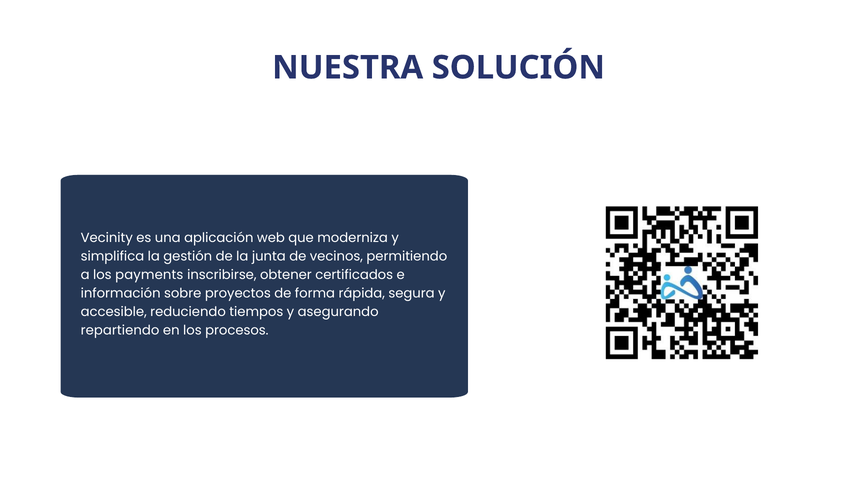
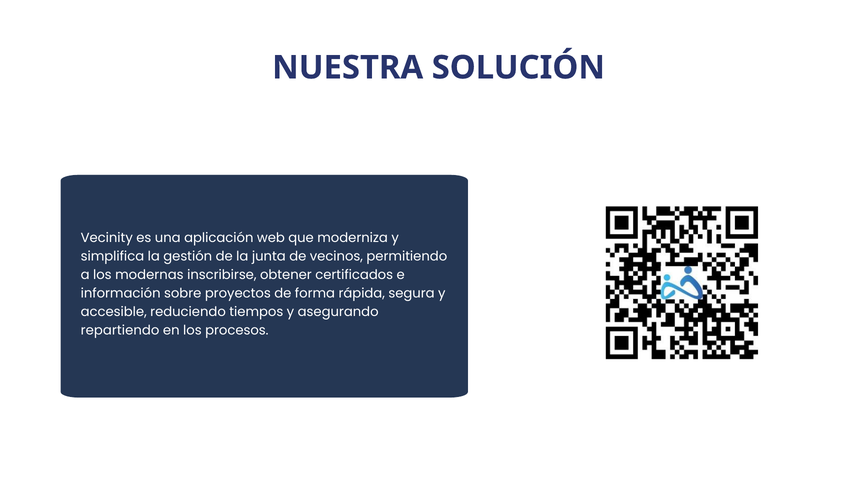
payments: payments -> modernas (149, 275)
